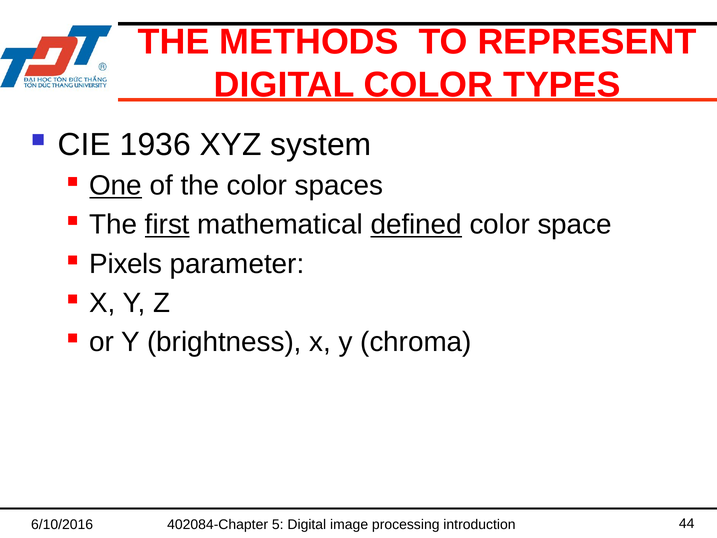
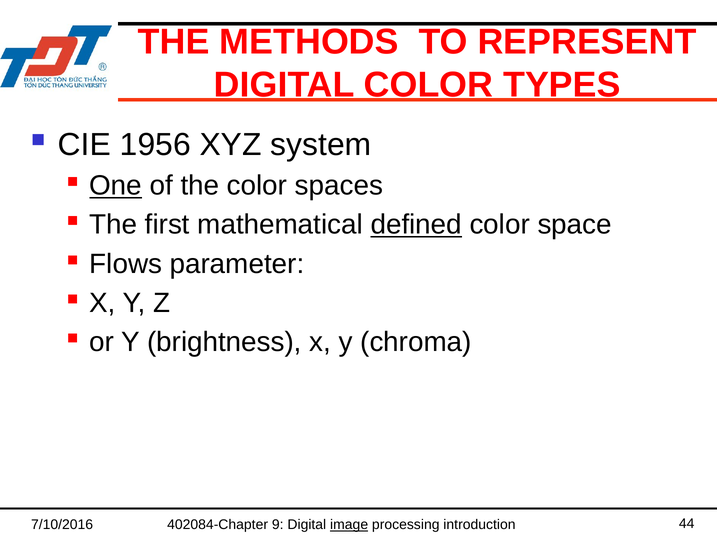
1936: 1936 -> 1956 (155, 144)
first underline: present -> none (167, 225)
Pixels: Pixels -> Flows (126, 264)
6/10/2016: 6/10/2016 -> 7/10/2016 (62, 525)
5: 5 -> 9 (278, 525)
image underline: none -> present (349, 525)
